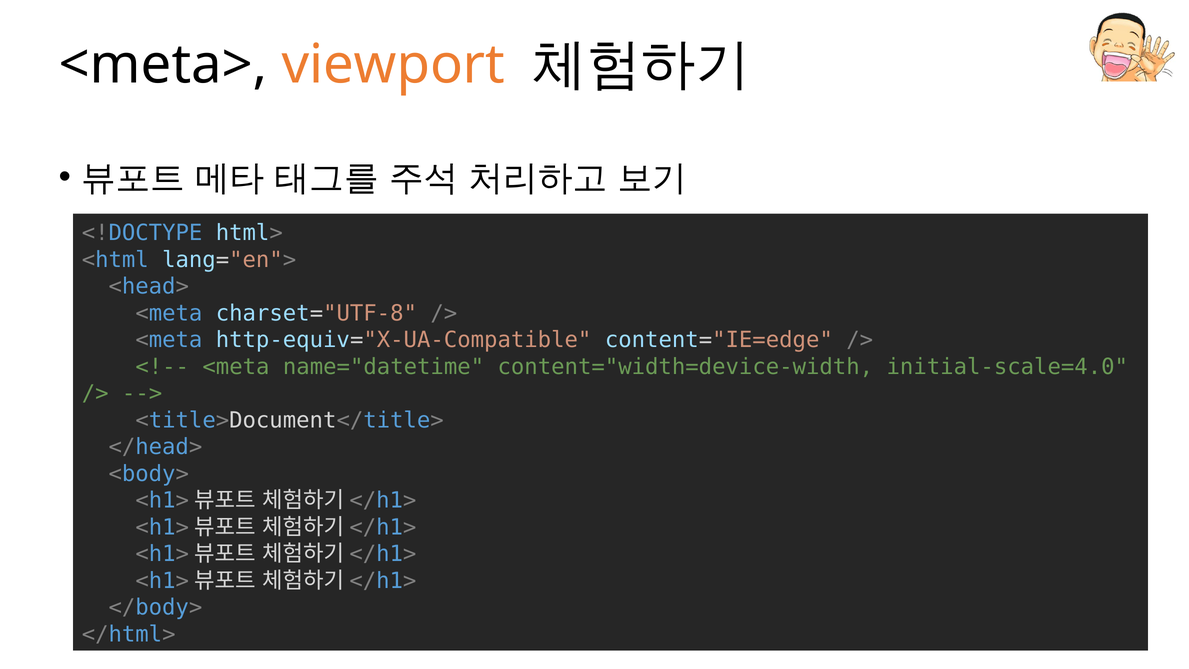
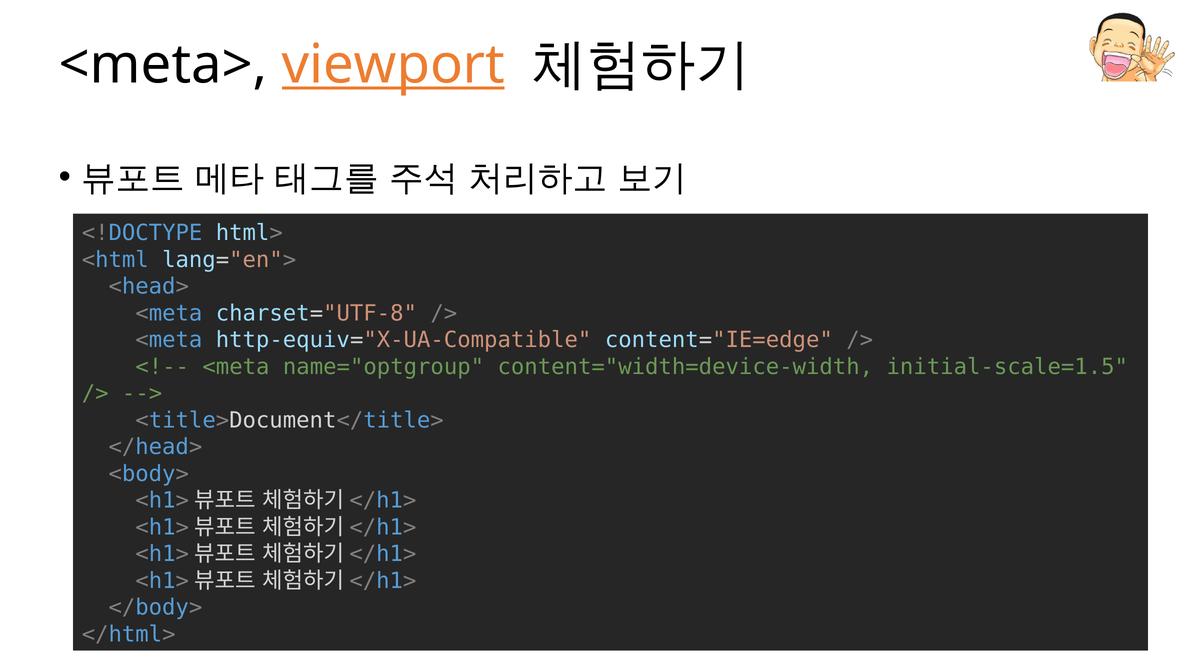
viewport underline: none -> present (393, 65)
name="datetime: name="datetime -> name="optgroup (384, 367)
initial-scale=4.0: initial-scale=4.0 -> initial-scale=1.5 (1007, 367)
